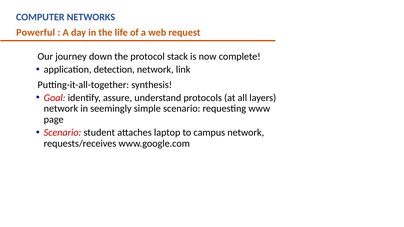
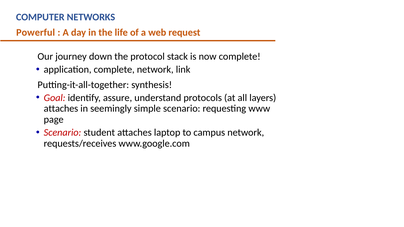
application detection: detection -> complete (114, 70)
network: network -> attaches (61, 109)
